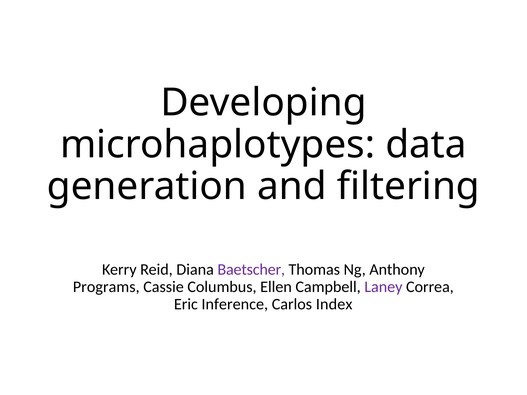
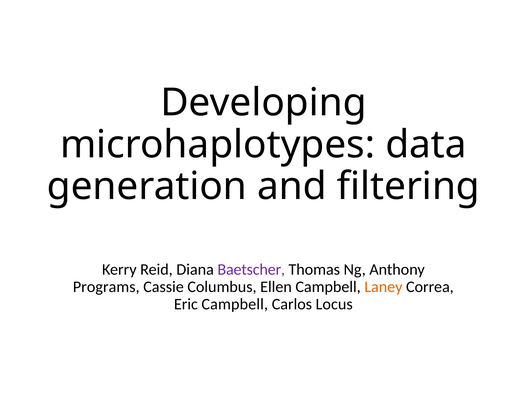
Laney colour: purple -> orange (383, 287)
Eric Inference: Inference -> Campbell (235, 304)
Index: Index -> Locus (334, 304)
